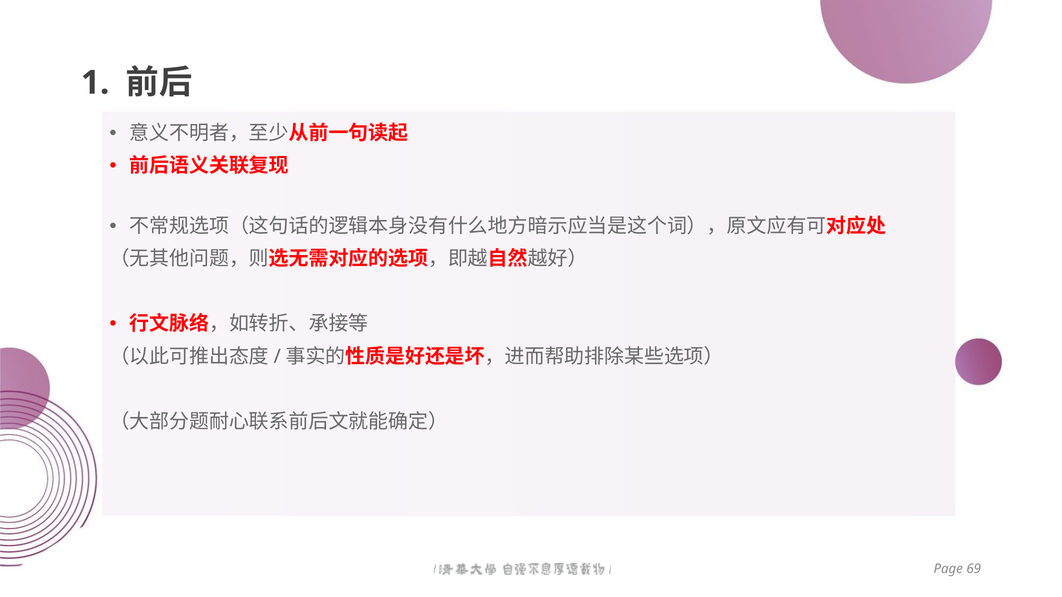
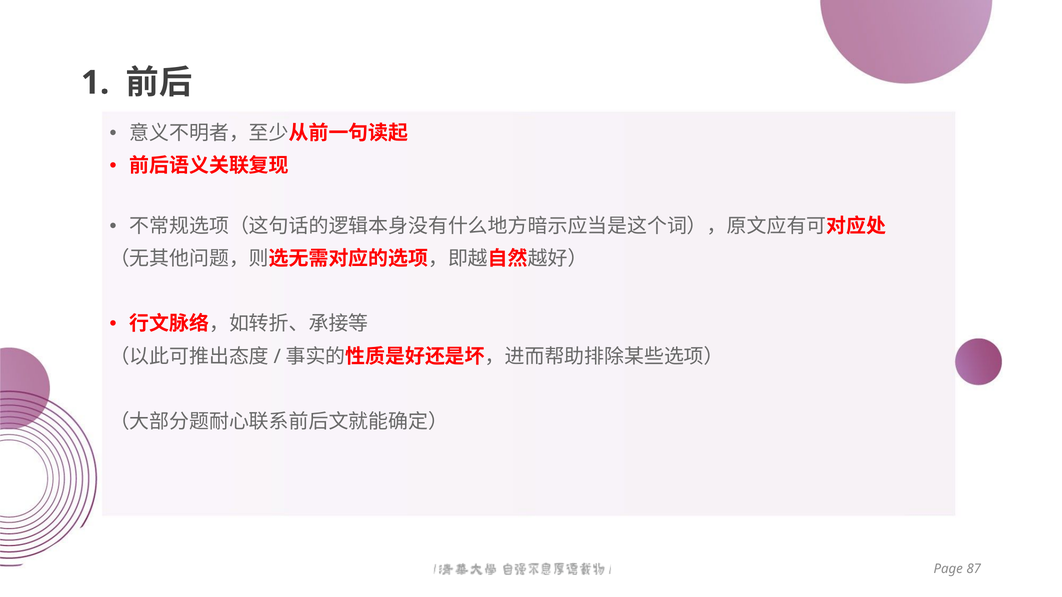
69: 69 -> 87 (974, 569)
